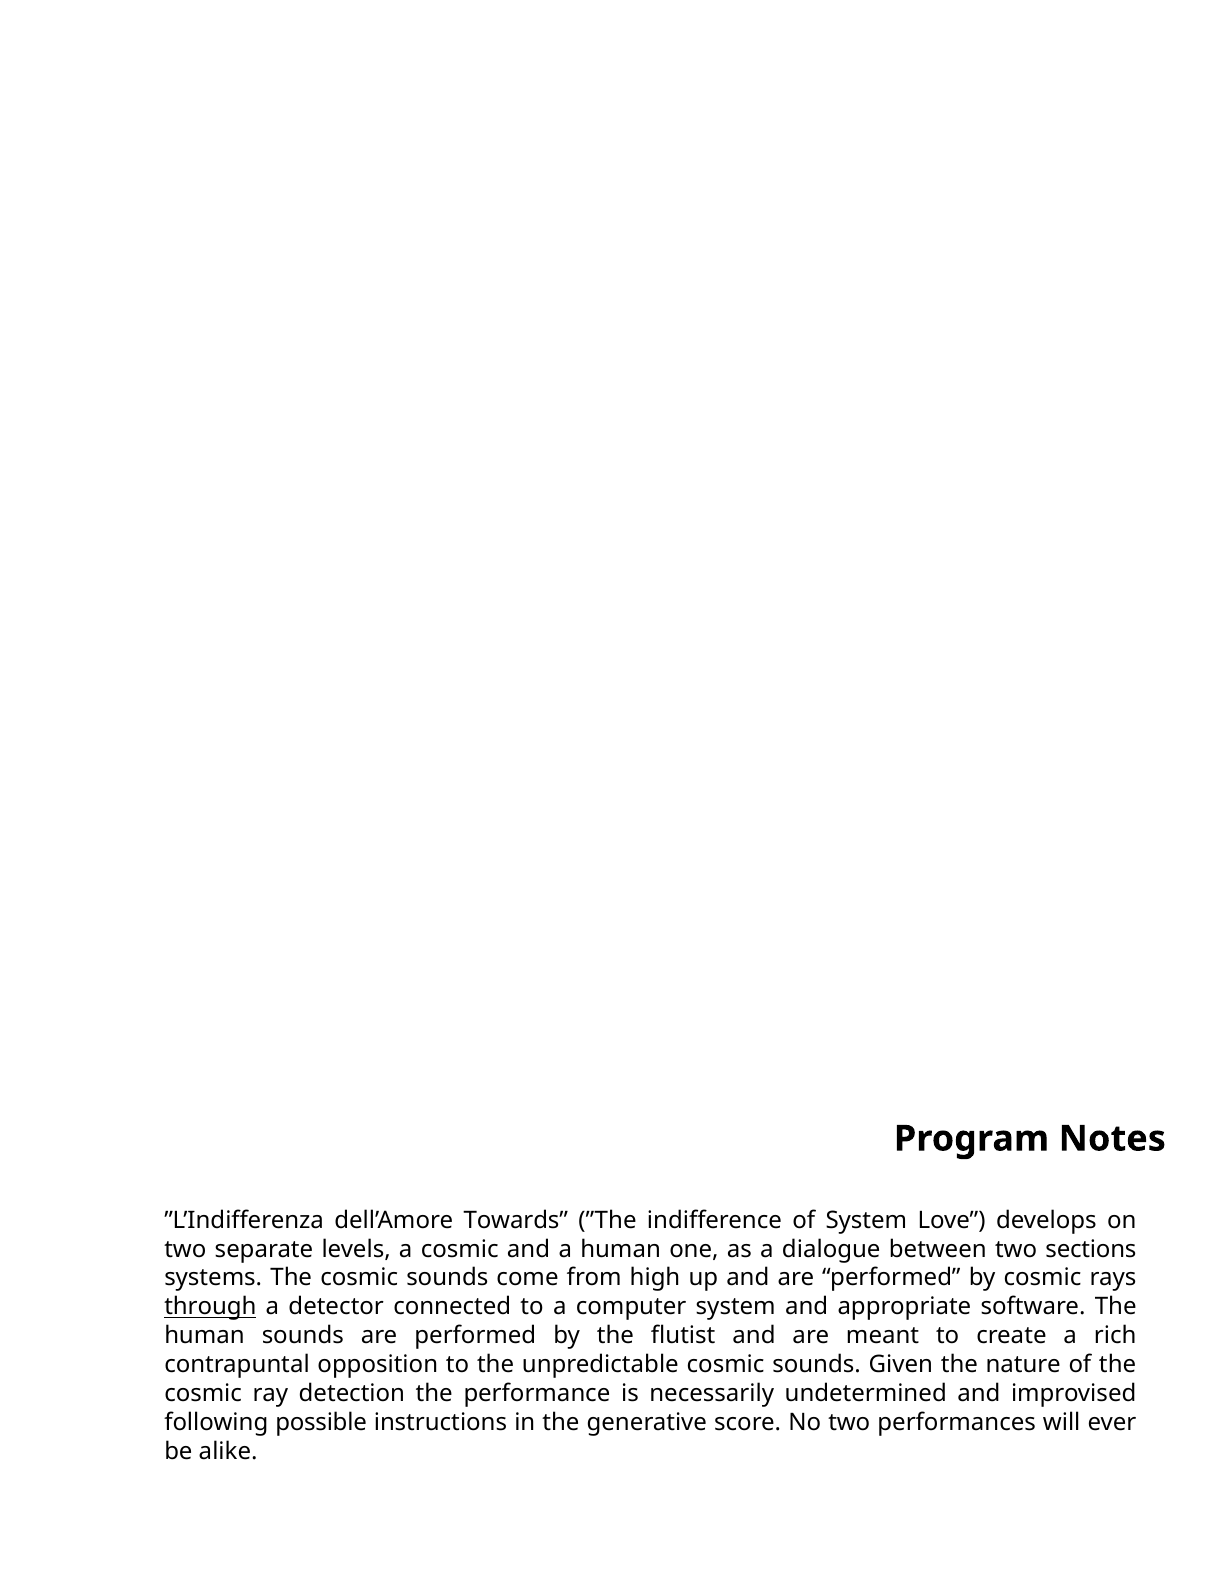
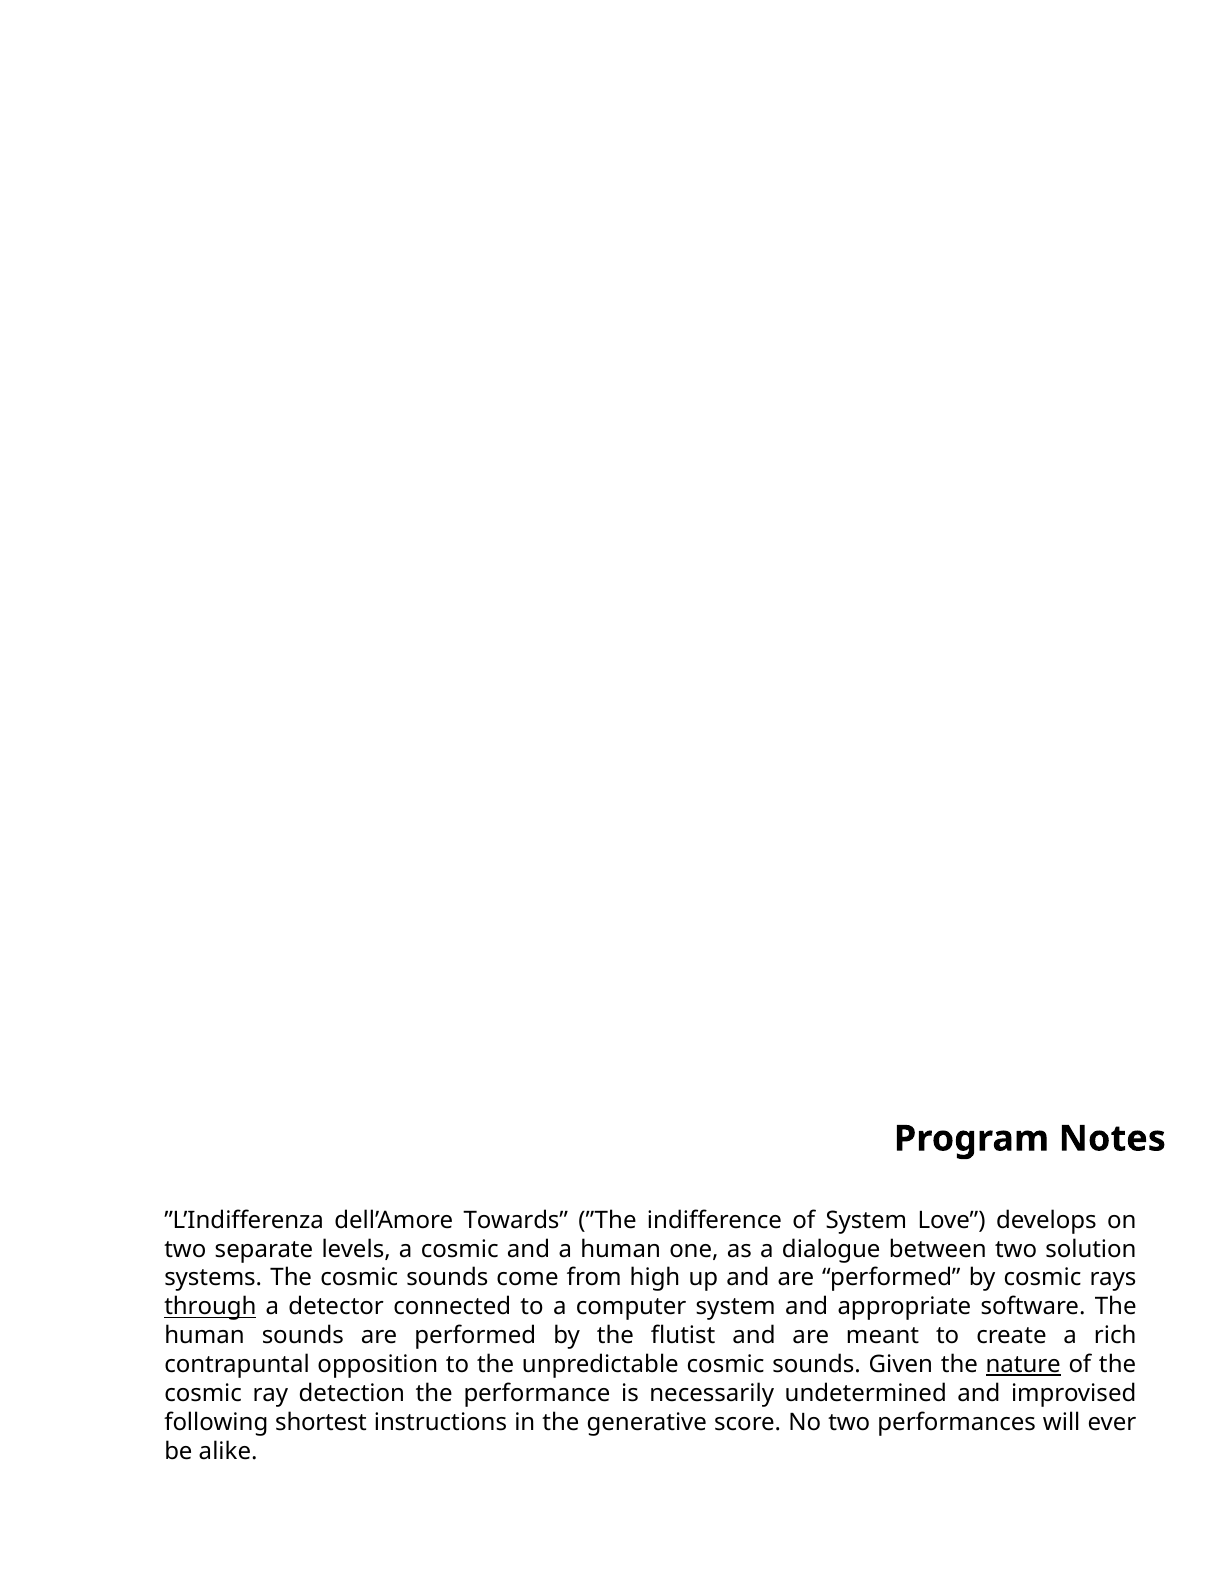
sections: sections -> solution (1091, 1249)
nature underline: none -> present (1023, 1365)
possible: possible -> shortest (321, 1423)
